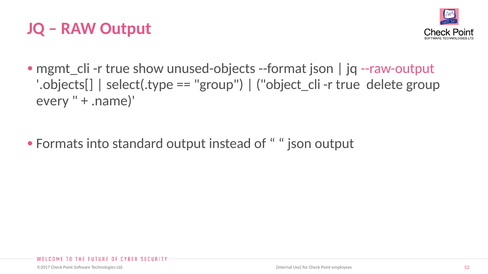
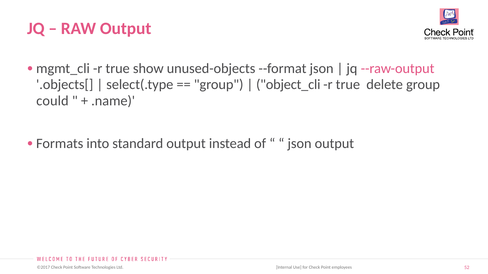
every: every -> could (52, 101)
